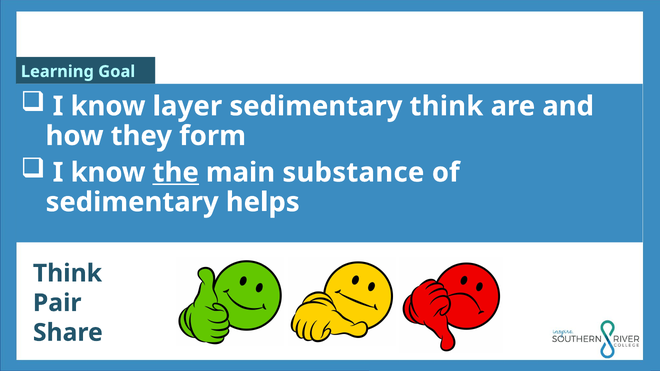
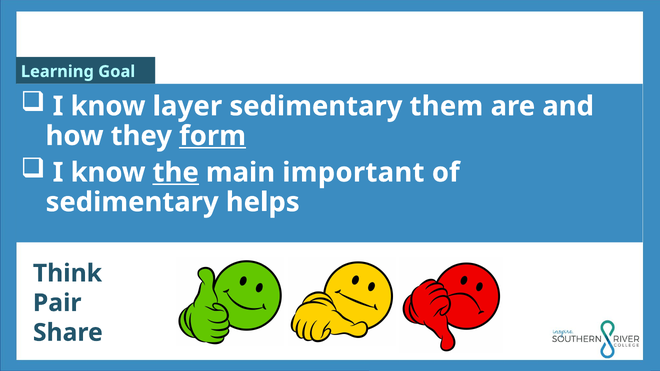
sedimentary think: think -> them (446, 106)
form underline: none -> present (213, 136)
substance: substance -> important (353, 173)
